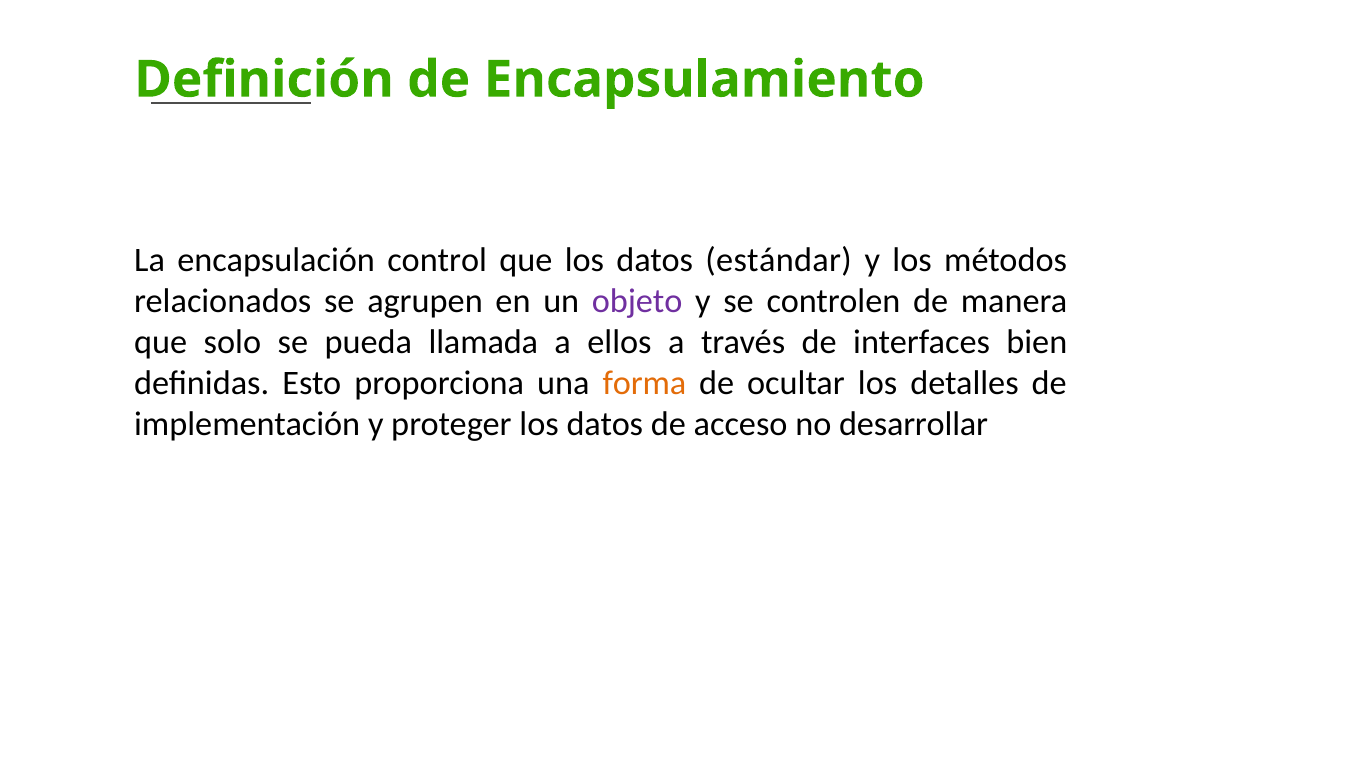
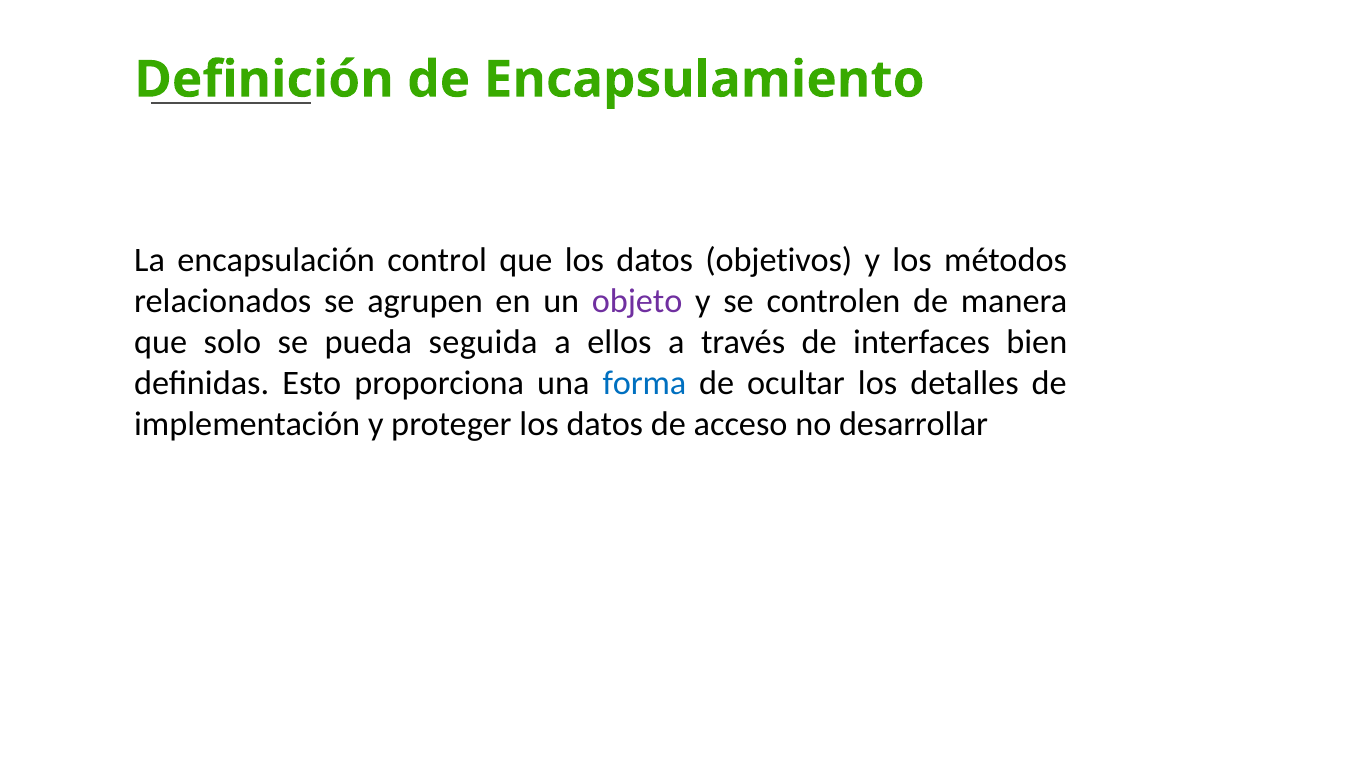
estándar: estándar -> objetivos (779, 260)
llamada: llamada -> seguida (483, 342)
forma colour: orange -> blue (644, 384)
